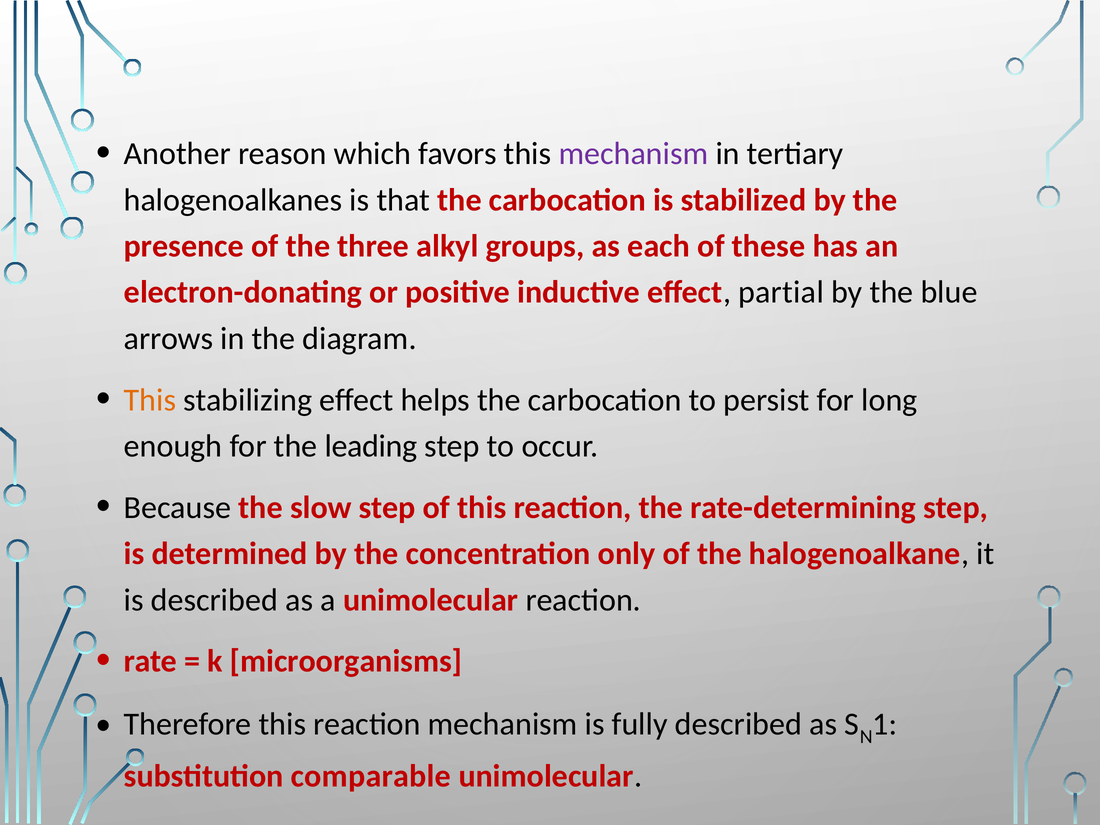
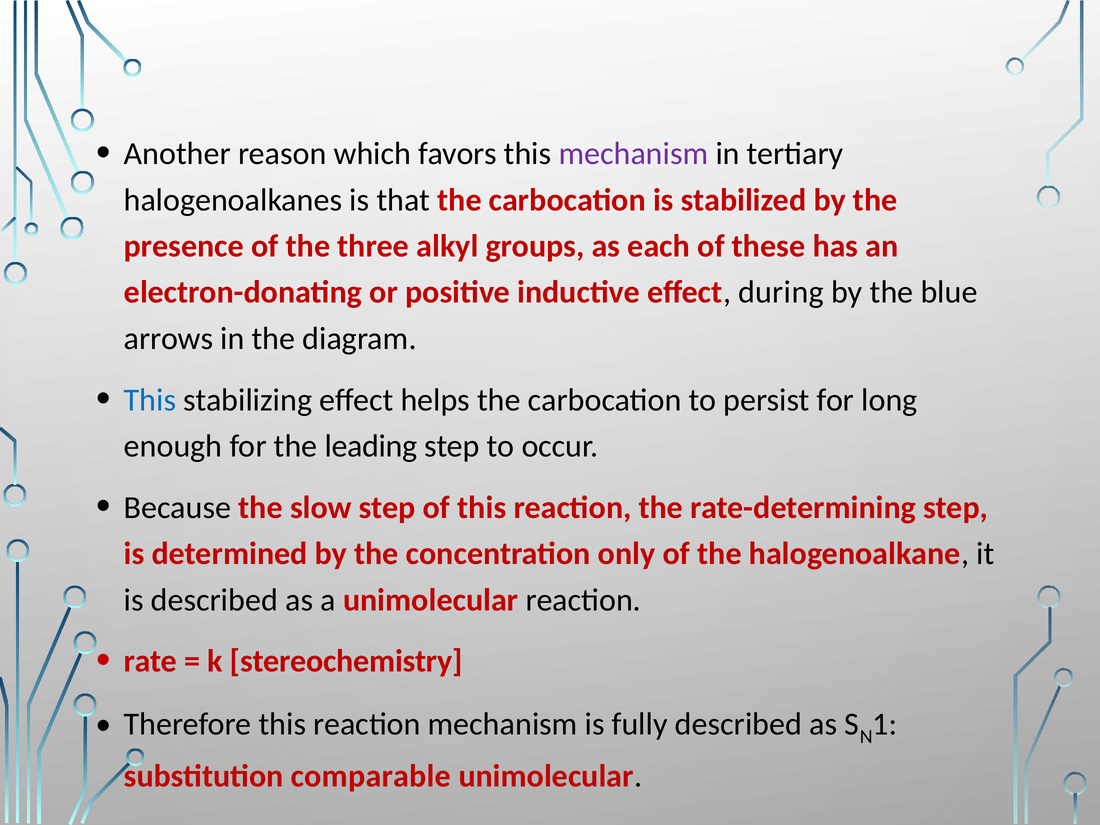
partial: partial -> during (781, 292)
This colour: orange -> blue (150, 400)
microorganisms: microorganisms -> stereochemistry (346, 661)
